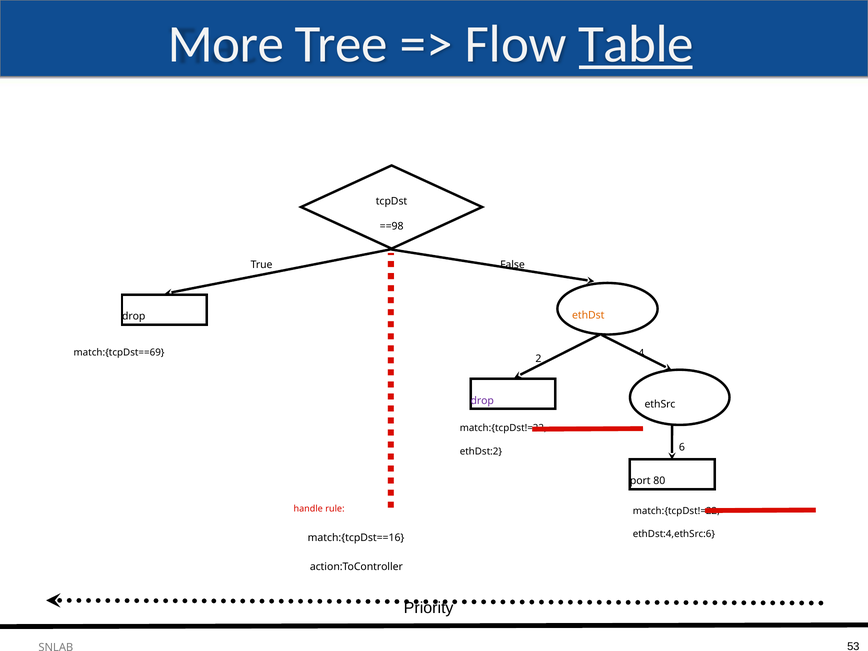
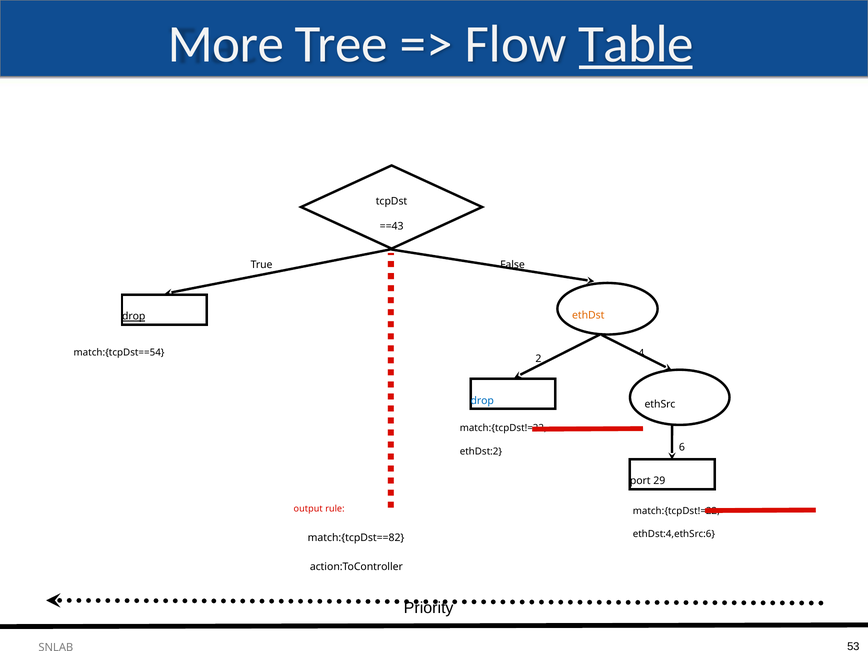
==98: ==98 -> ==43 (392, 226)
drop underline: none -> present (134, 316)
match:{tcpDst==69: match:{tcpDst==69 -> match:{tcpDst==54 (119, 353)
drop colour: purple -> blue (482, 401)
80: 80 -> 29 (659, 481)
handle: handle -> output (308, 509)
match:{tcpDst==16: match:{tcpDst==16 -> match:{tcpDst==82 (356, 538)
